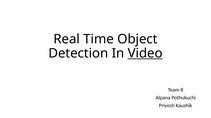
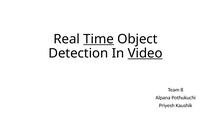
Time underline: none -> present (99, 39)
